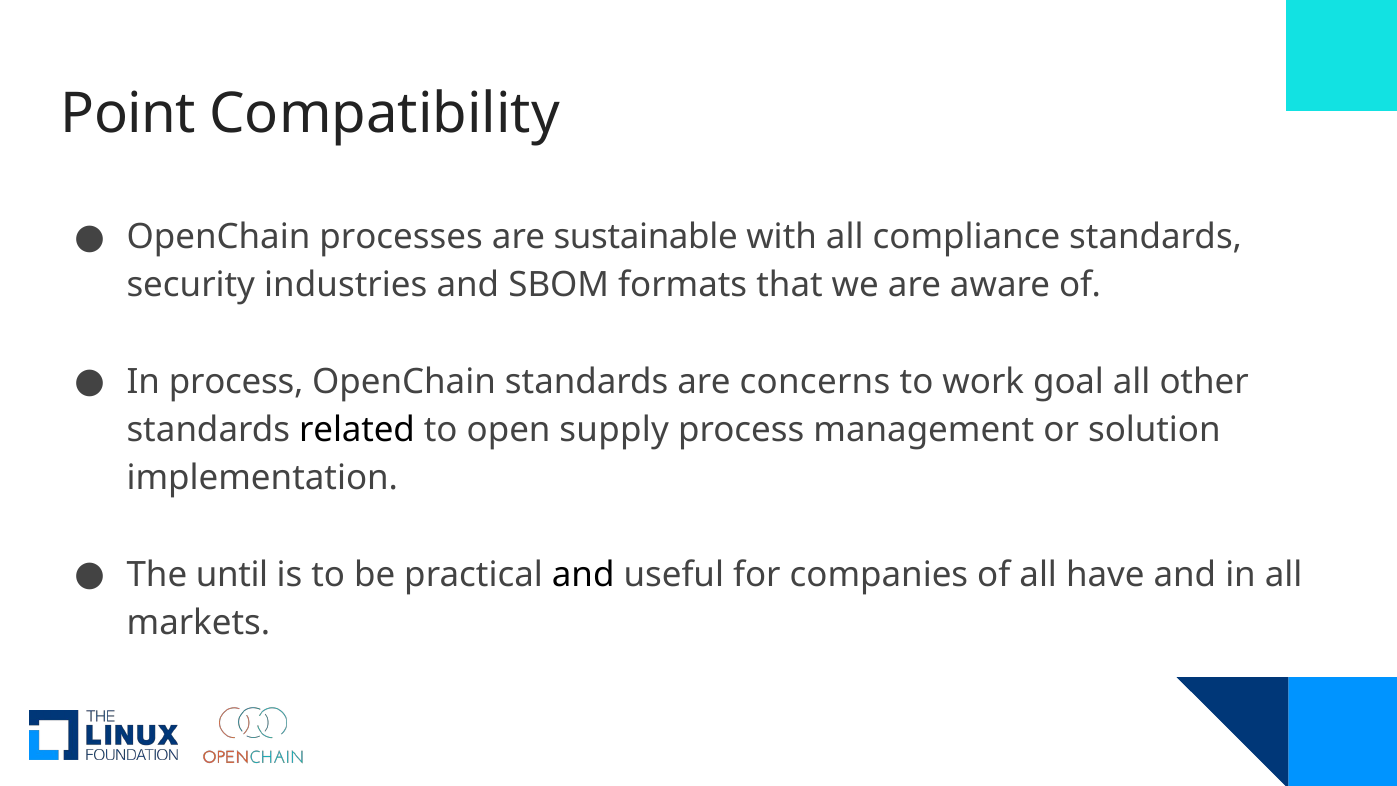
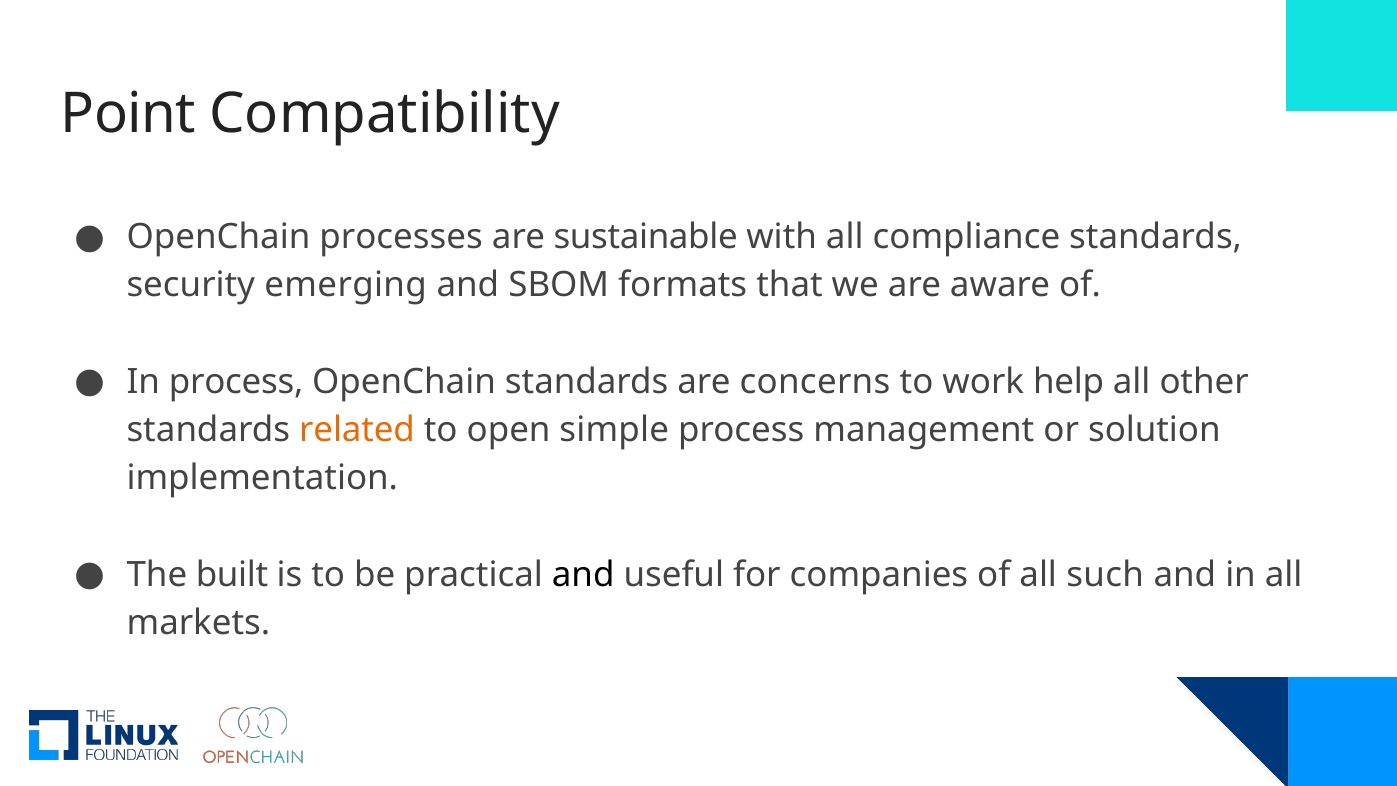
industries: industries -> emerging (346, 285)
goal: goal -> help (1069, 382)
related colour: black -> orange (357, 430)
supply: supply -> simple (614, 430)
until: until -> built (232, 574)
have: have -> such (1105, 574)
